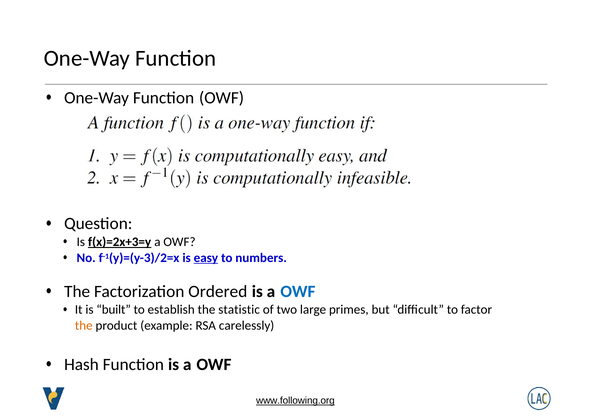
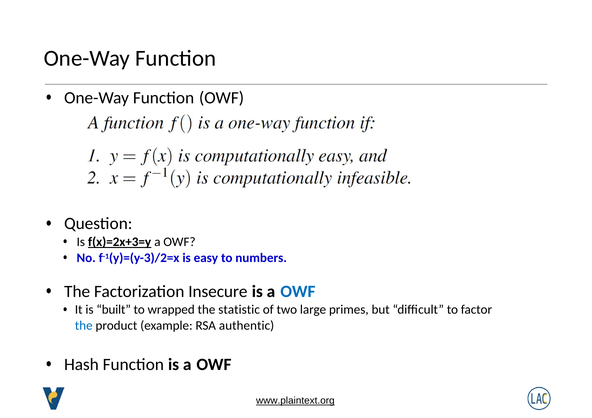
easy underline: present -> none (206, 258)
Ordered: Ordered -> Insecure (218, 292)
establish: establish -> wrapped (171, 310)
the colour: orange -> blue (84, 326)
carelessly: carelessly -> authentic (247, 326)
www.following.org: www.following.org -> www.plaintext.org (295, 401)
